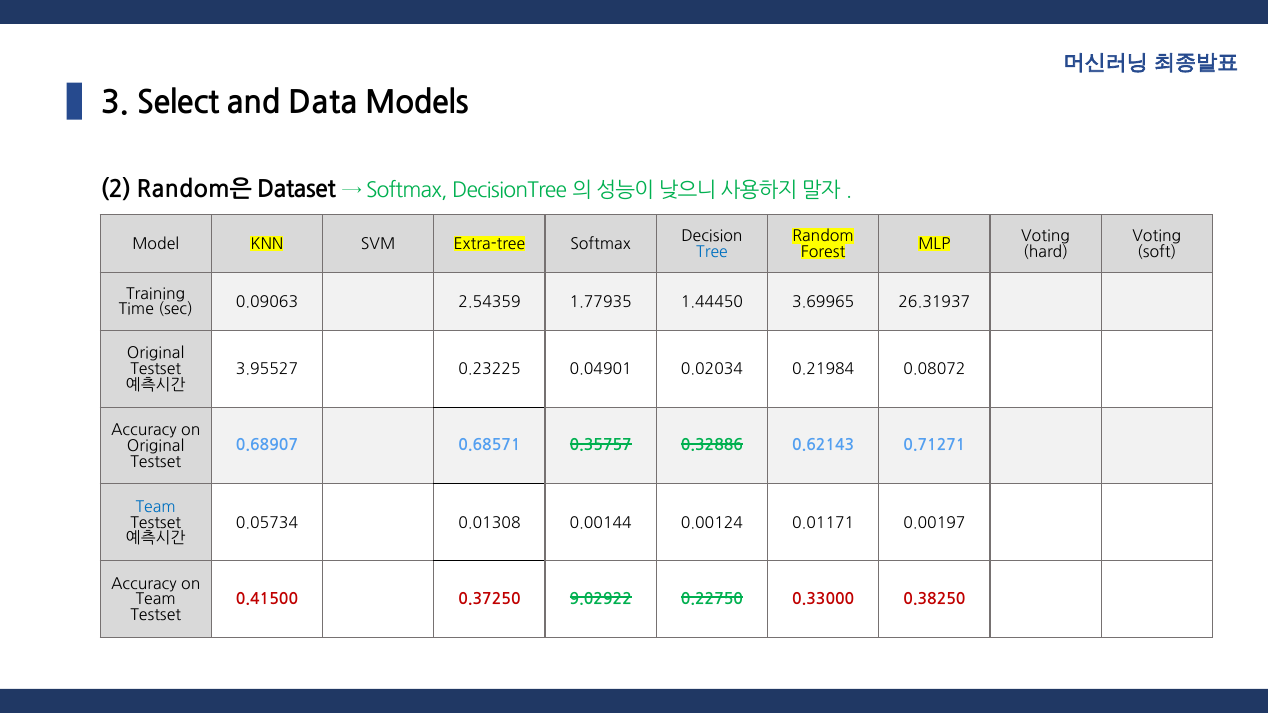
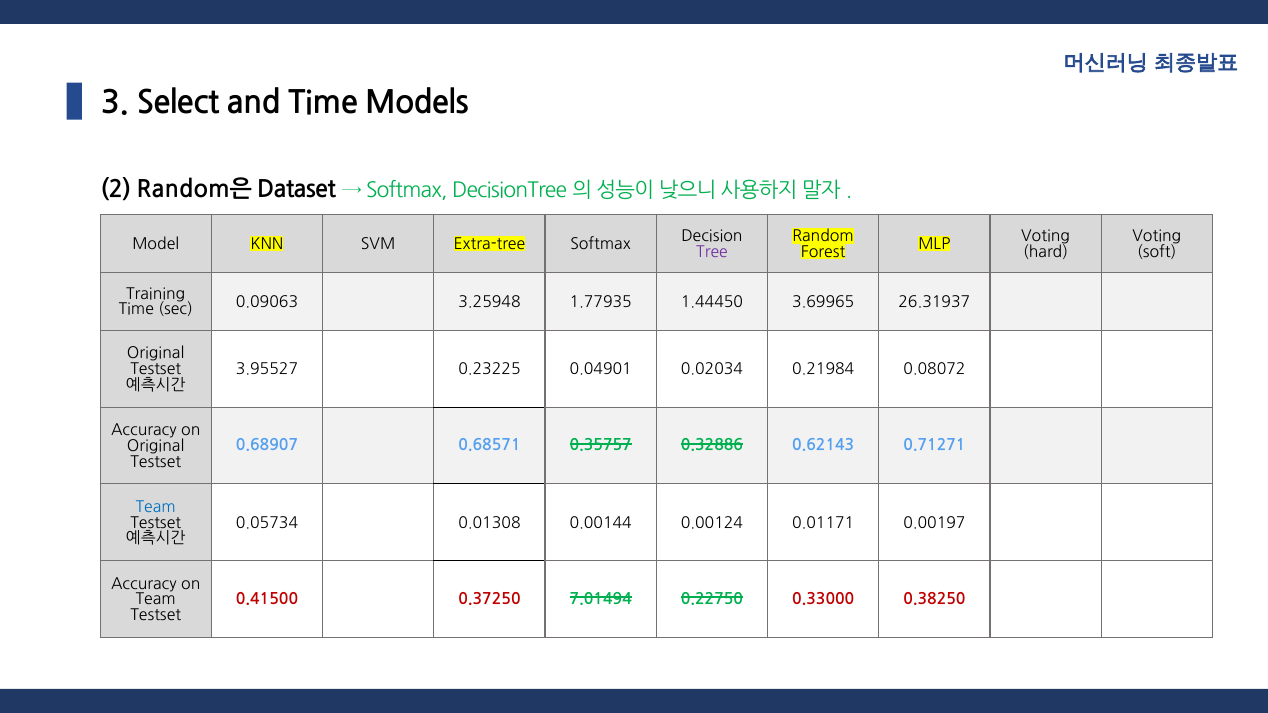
and Data: Data -> Time (323, 103)
Tree colour: blue -> purple (712, 252)
2.54359: 2.54359 -> 3.25948 (489, 302)
9.02922: 9.02922 -> 7.01494 (601, 600)
